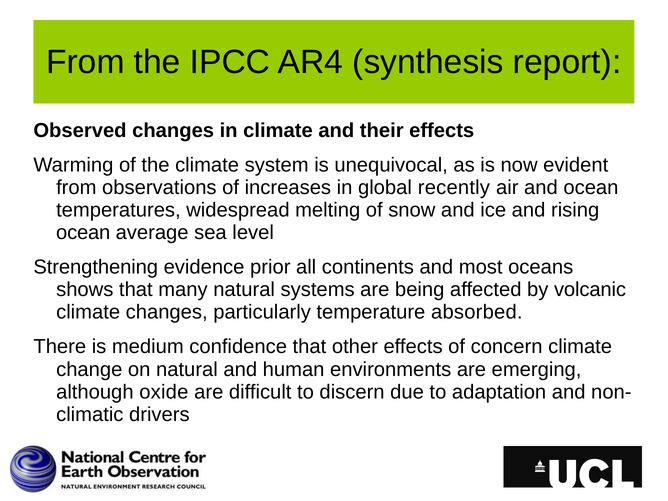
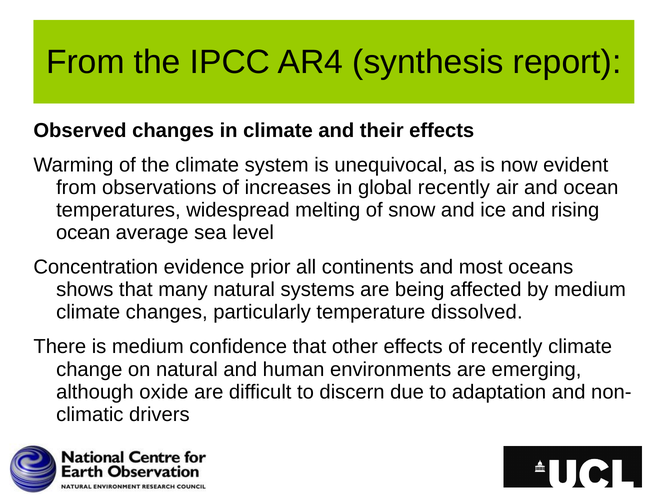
Strengthening: Strengthening -> Concentration (96, 267)
by volcanic: volcanic -> medium (590, 290)
absorbed: absorbed -> dissolved (477, 312)
of concern: concern -> recently (507, 347)
